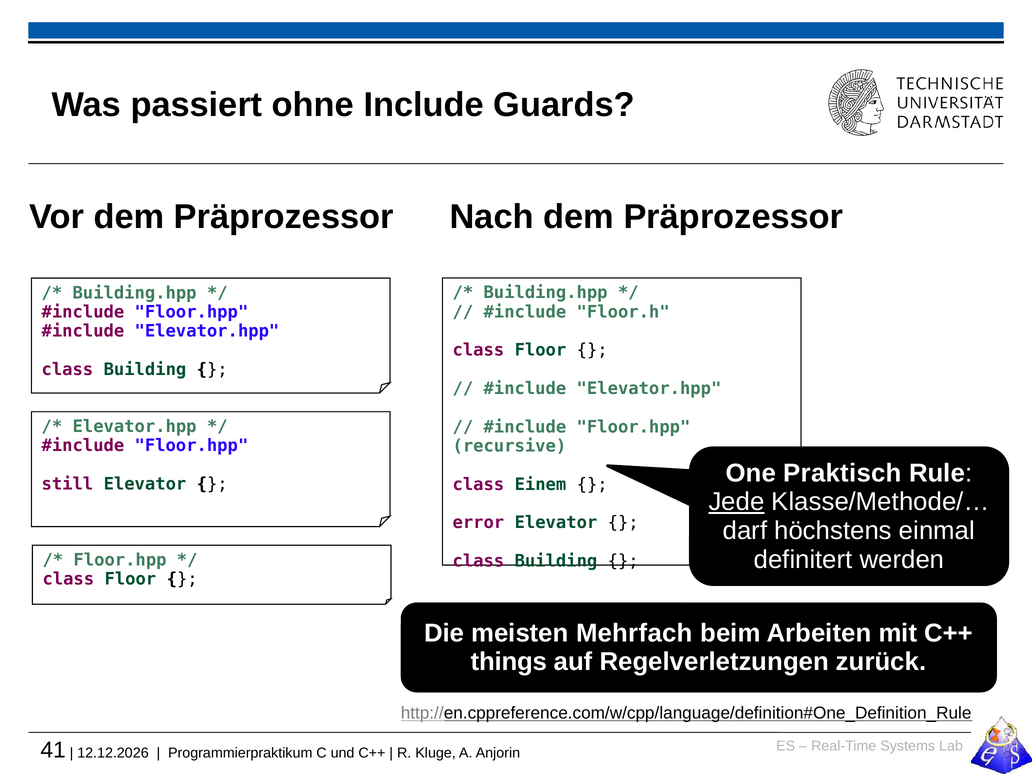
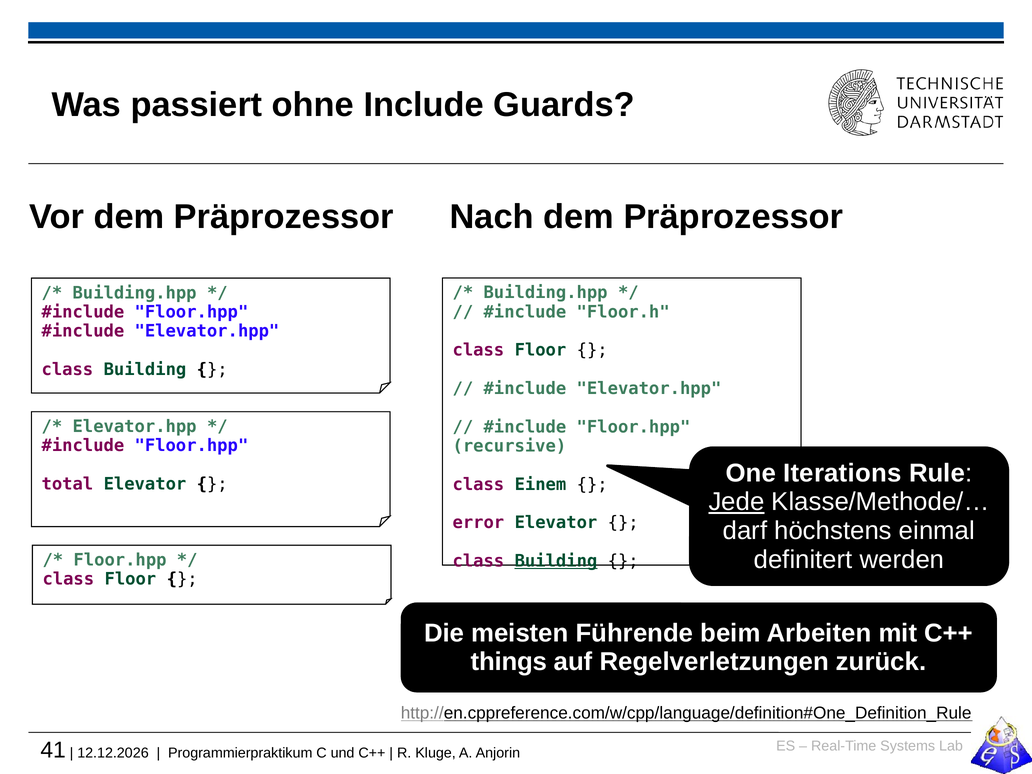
Praktisch: Praktisch -> Iterations (842, 473)
still: still -> total (67, 484)
Building underline: none -> present (556, 561)
Mehrfach: Mehrfach -> Führende (634, 633)
